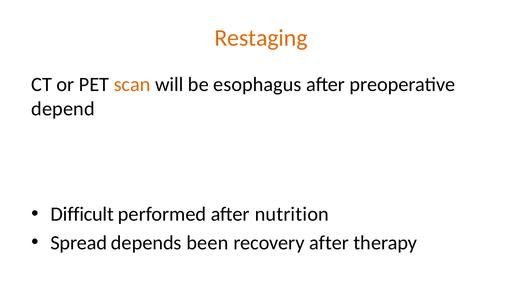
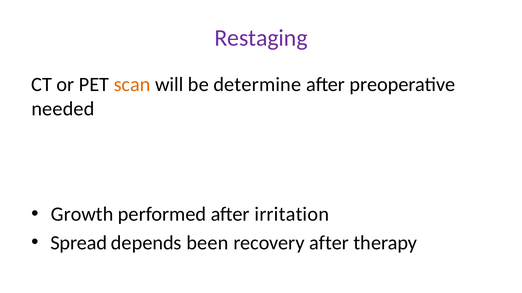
Restaging colour: orange -> purple (261, 38)
esophagus: esophagus -> determine (257, 85)
depend: depend -> needed (63, 109)
Difficult: Difficult -> Growth (82, 215)
nutrition: nutrition -> irritation (292, 215)
